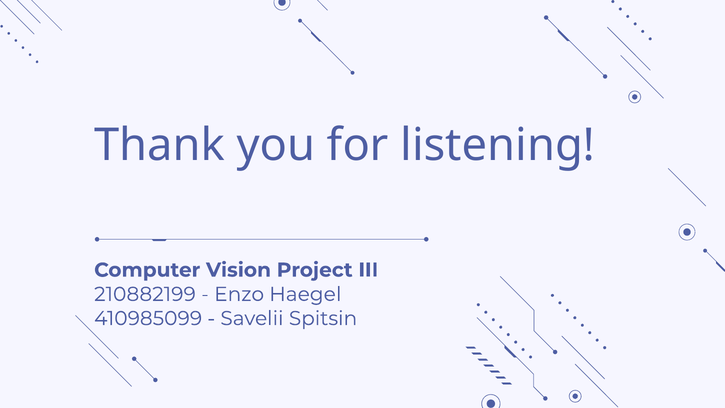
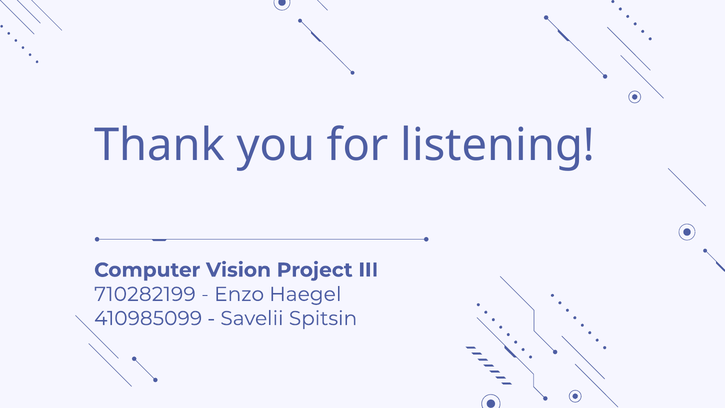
210882199: 210882199 -> 710282199 (145, 294)
